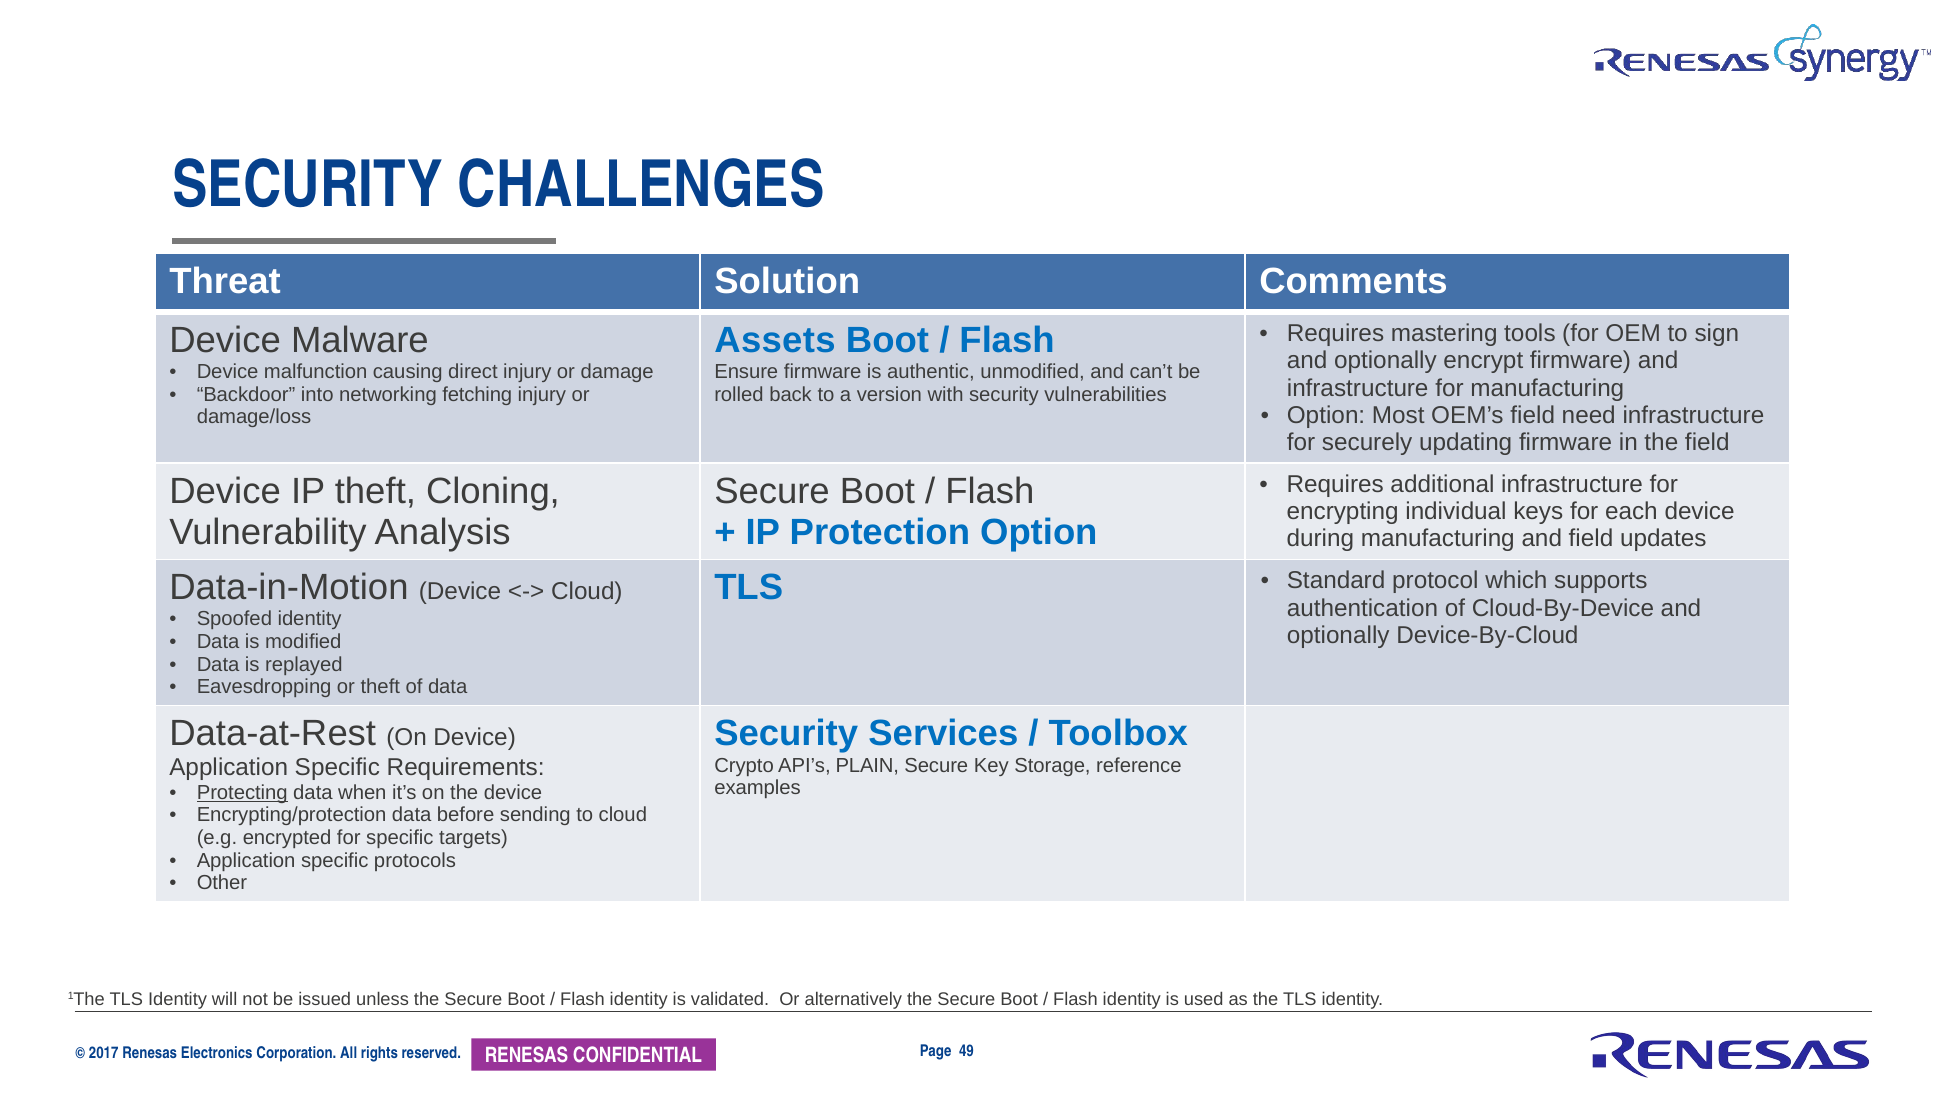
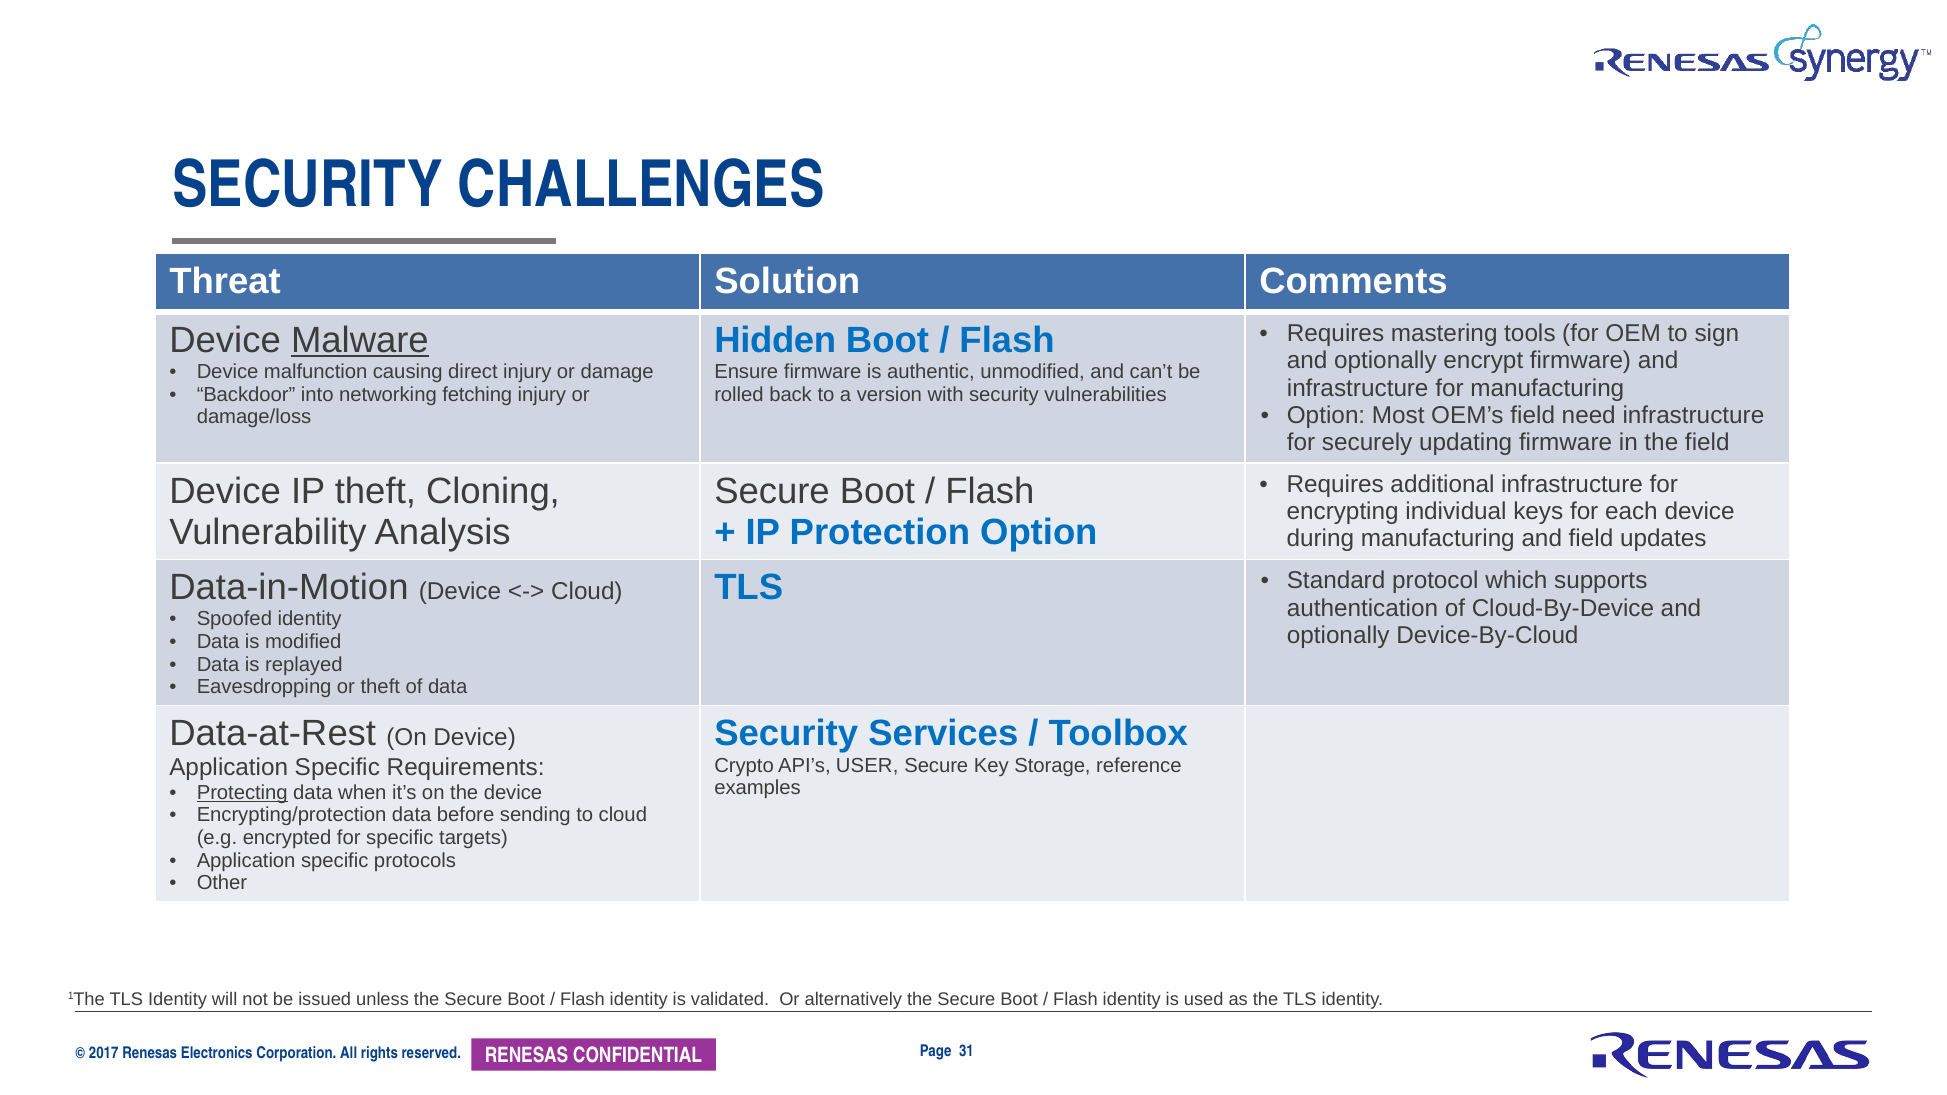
Malware underline: none -> present (360, 341)
Assets: Assets -> Hidden (775, 341)
PLAIN: PLAIN -> USER (867, 765)
49: 49 -> 31 (966, 1051)
